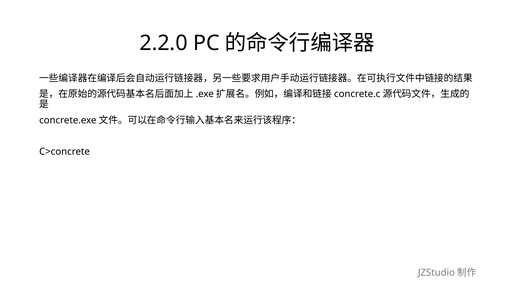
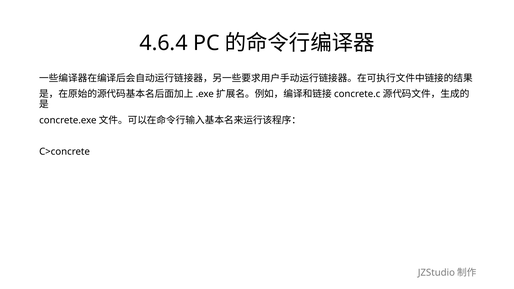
2.2.0: 2.2.0 -> 4.6.4 (164, 43)
